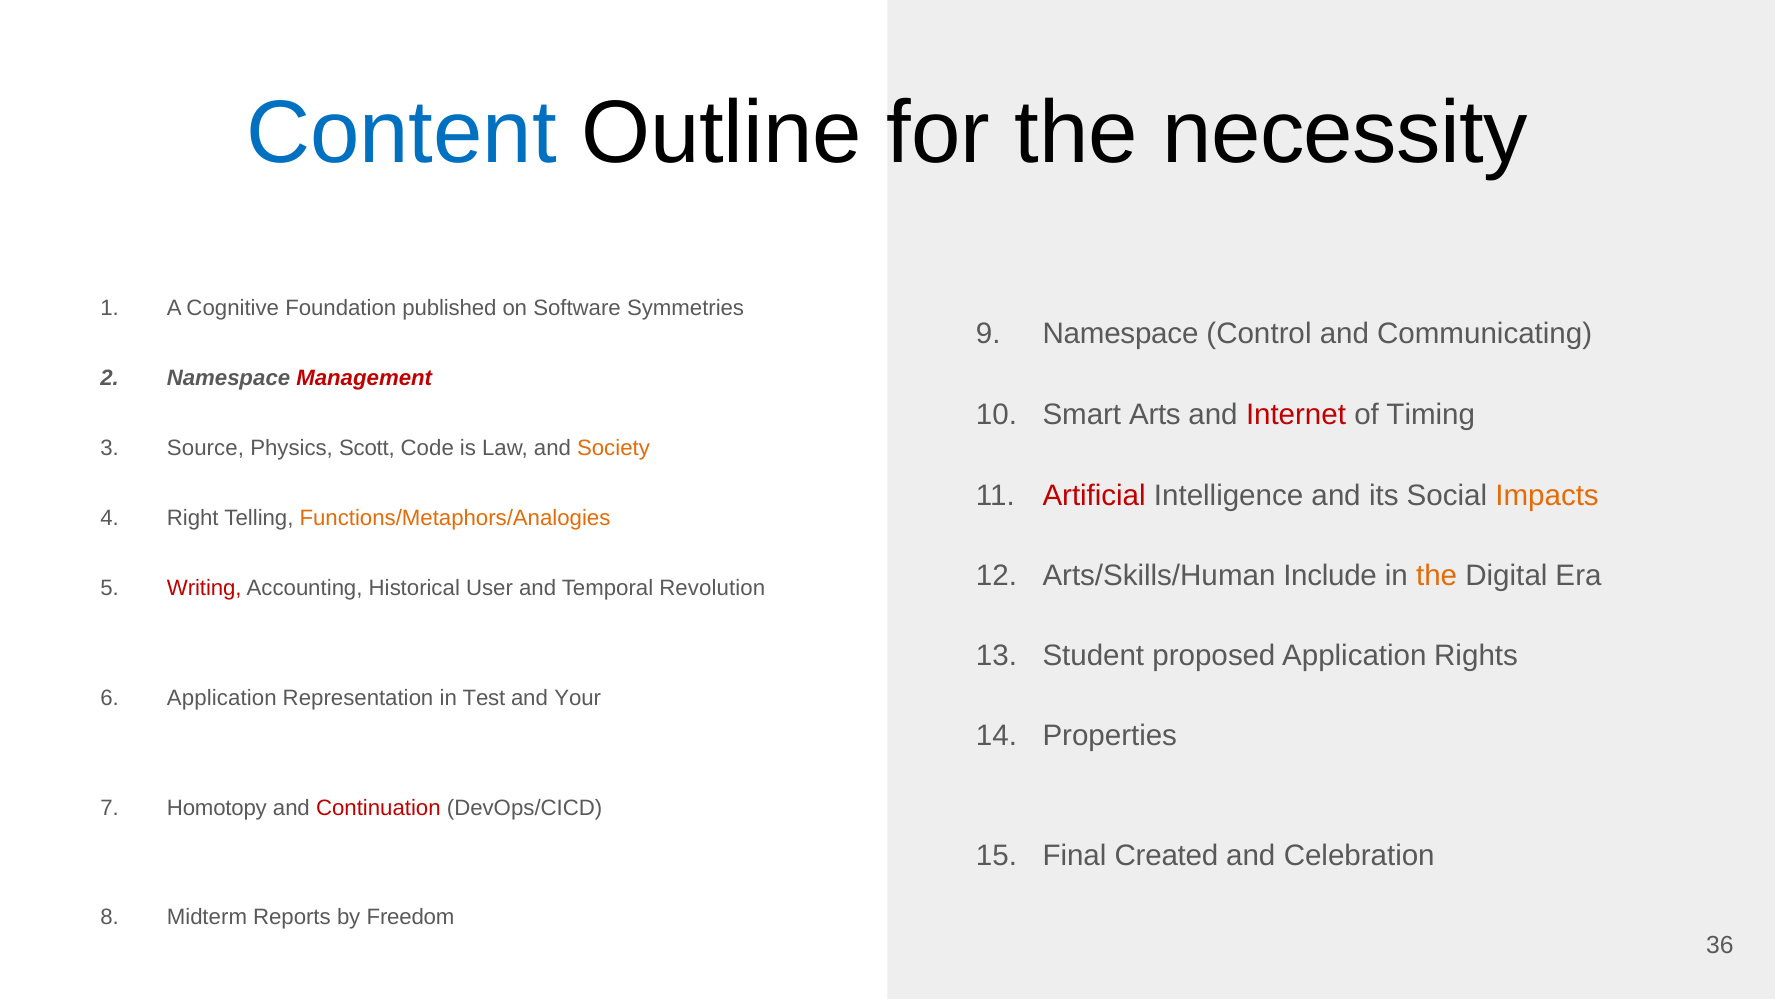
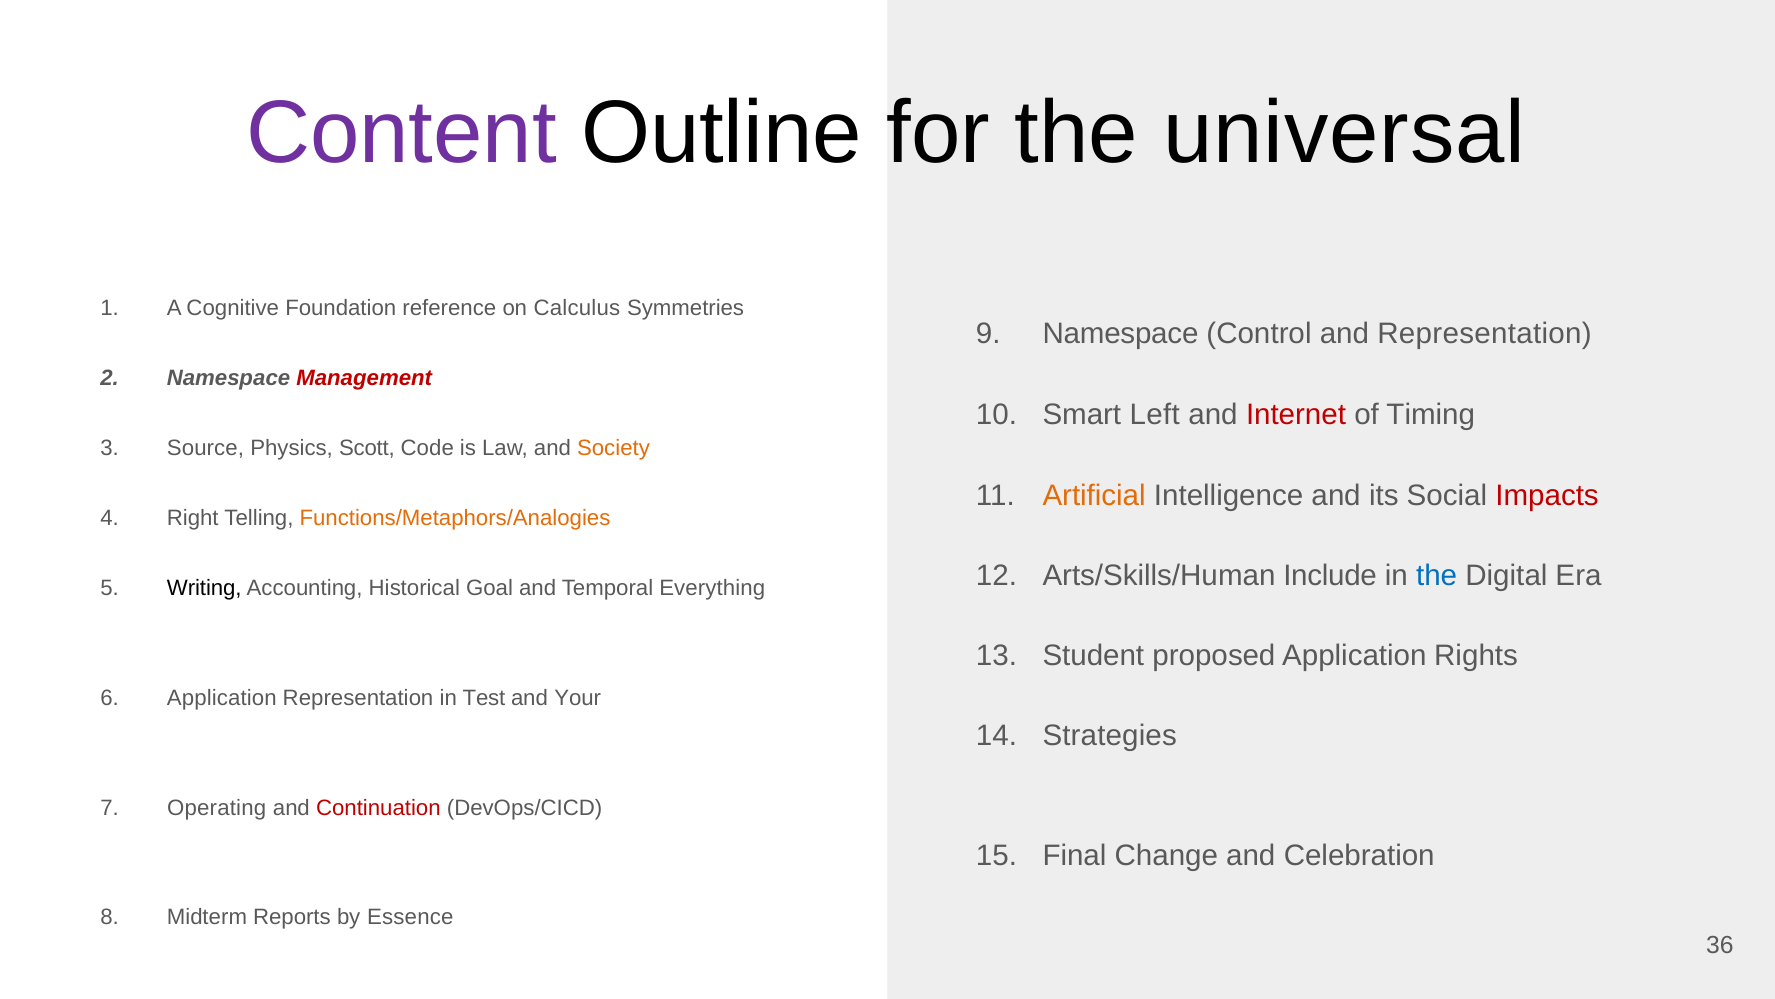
Content colour: blue -> purple (401, 133)
necessity: necessity -> universal (1344, 133)
published: published -> reference (449, 308)
Software: Software -> Calculus (577, 308)
and Communicating: Communicating -> Representation (1484, 333)
Arts: Arts -> Left (1155, 415)
Artificial colour: red -> orange (1094, 495)
Impacts colour: orange -> red (1547, 495)
the colour: orange -> blue (1437, 575)
Writing colour: red -> black (204, 588)
User: User -> Goal (490, 588)
Revolution: Revolution -> Everything (712, 588)
Properties: Properties -> Strategies (1110, 736)
Homotopy: Homotopy -> Operating (217, 807)
Created: Created -> Change (1166, 855)
Freedom: Freedom -> Essence (410, 917)
